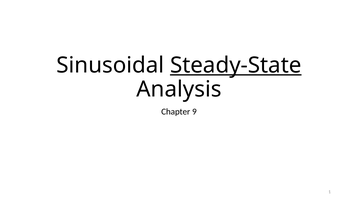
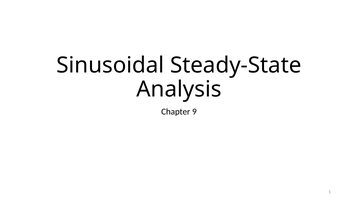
Steady-State underline: present -> none (236, 65)
